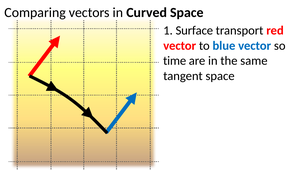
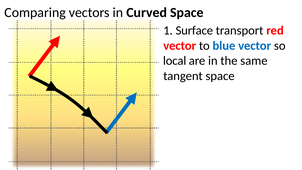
time: time -> local (175, 61)
